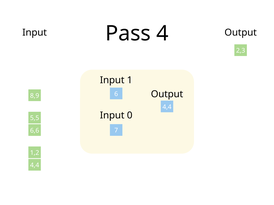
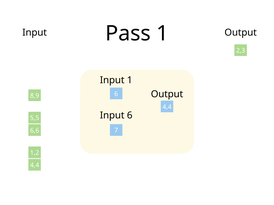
Pass 4: 4 -> 1 (162, 34)
Input 0: 0 -> 6 (130, 116)
